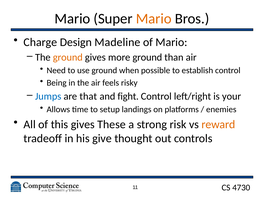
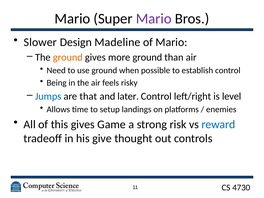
Mario colour: orange -> purple (154, 19)
Charge: Charge -> Slower (40, 42)
fight: fight -> later (128, 96)
your: your -> level (232, 96)
These: These -> Game (112, 124)
reward colour: orange -> blue (218, 124)
